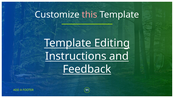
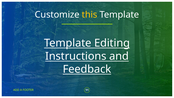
this colour: pink -> yellow (90, 15)
